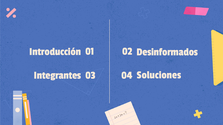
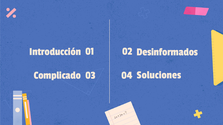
Integrantes: Integrantes -> Complicado (57, 75)
